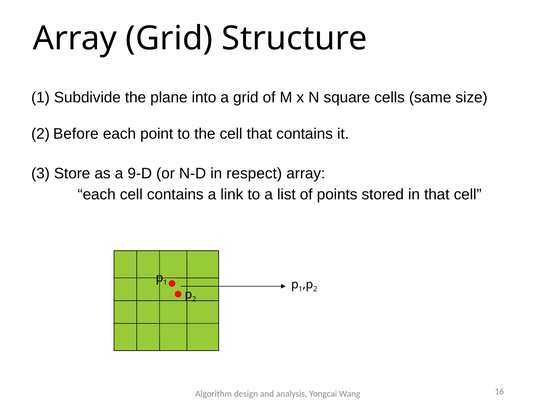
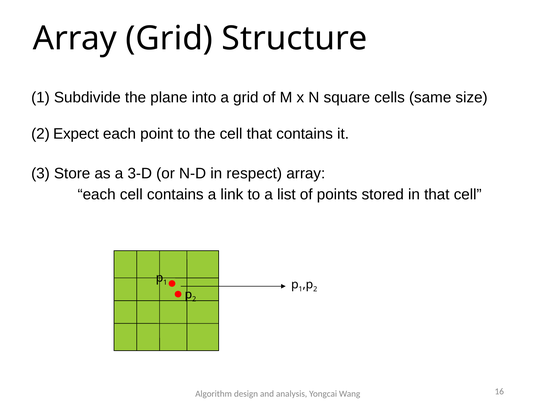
Before: Before -> Expect (76, 134)
9-D: 9-D -> 3-D (140, 173)
